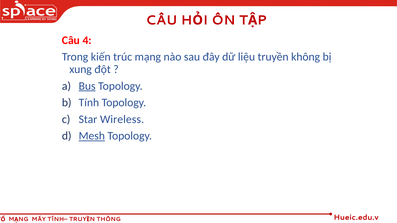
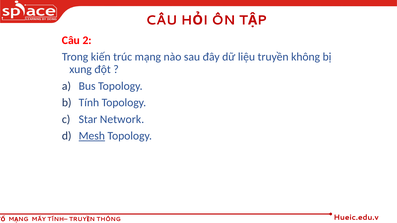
4: 4 -> 2 (87, 40)
Bus underline: present -> none (87, 86)
Wireless: Wireless -> Network (122, 119)
